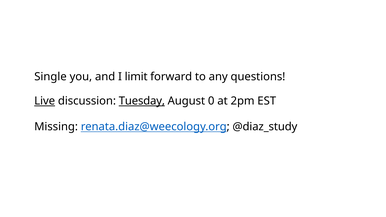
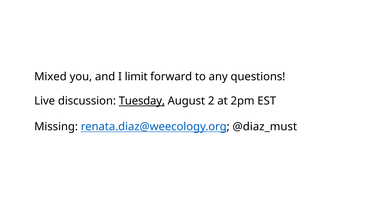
Single: Single -> Mixed (50, 77)
Live underline: present -> none (45, 101)
0: 0 -> 2 (211, 101)
@diaz_study: @diaz_study -> @diaz_must (265, 127)
